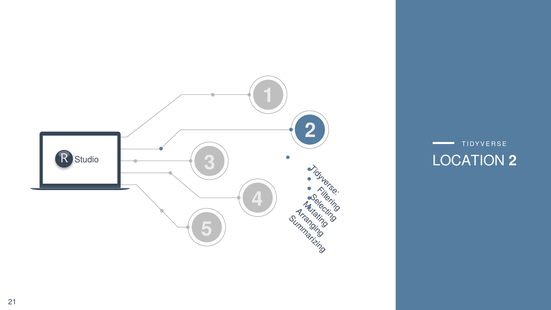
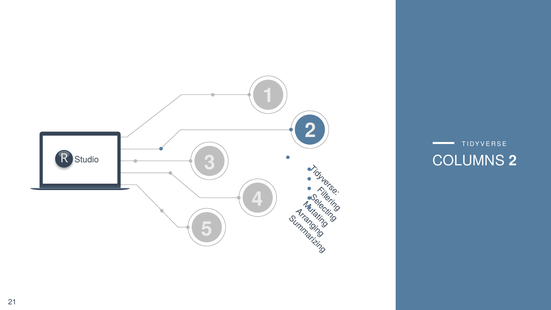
LOCATION: LOCATION -> COLUMNS (469, 161)
